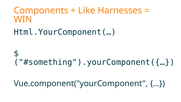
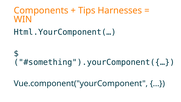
Like: Like -> Tips (87, 11)
